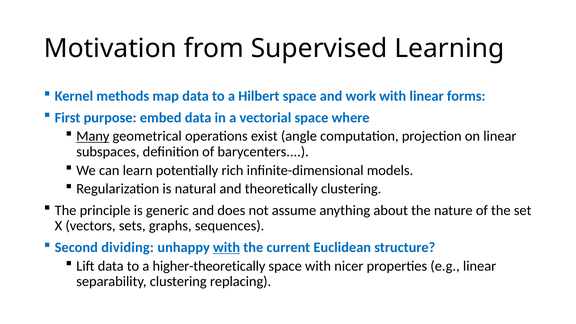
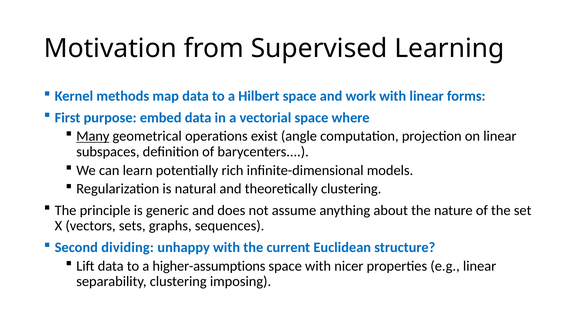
with underline: present -> none (227, 247)
higher-theoretically: higher-theoretically -> higher-assumptions (209, 266)
replacing: replacing -> imposing (241, 282)
